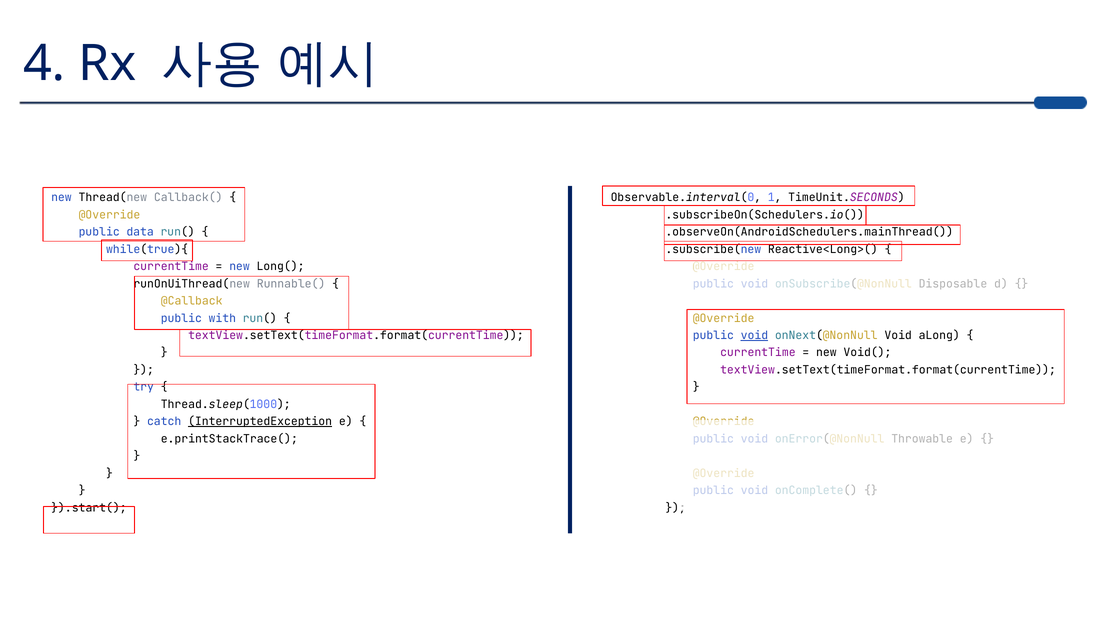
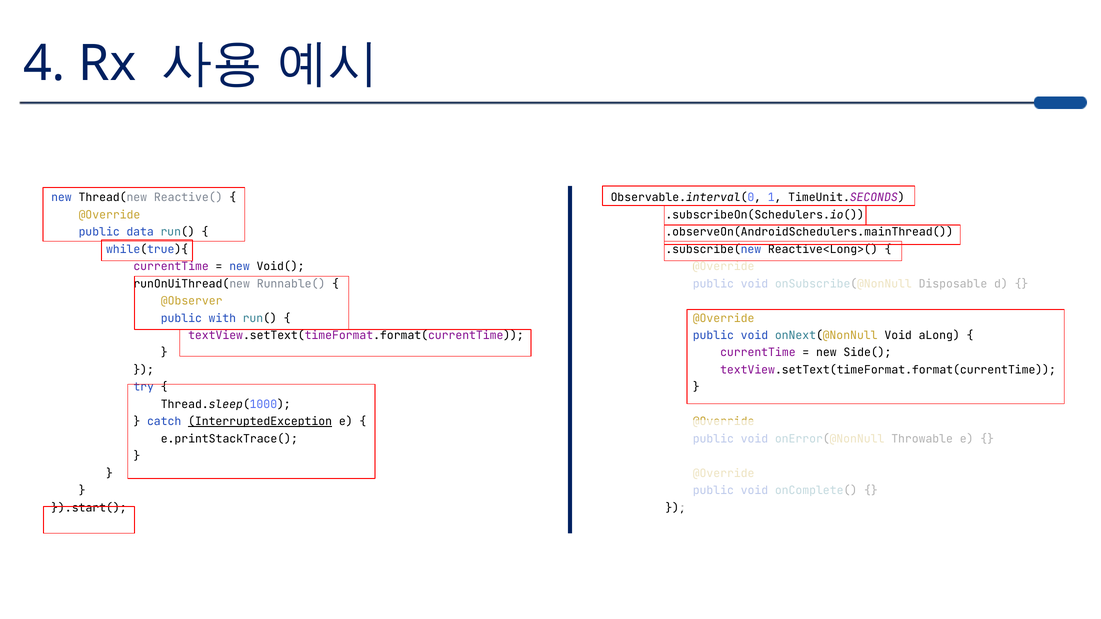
Callback(: Callback( -> Reactive( (188, 198)
Long(: Long( -> Void( (281, 267)
@Callback: @Callback -> @Observer (192, 301)
void underline: present -> none (754, 336)
Void(: Void( -> Side( (867, 353)
